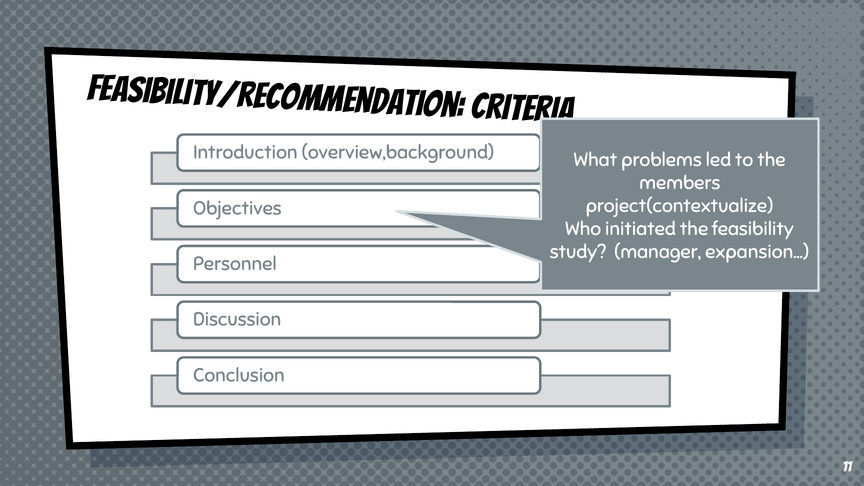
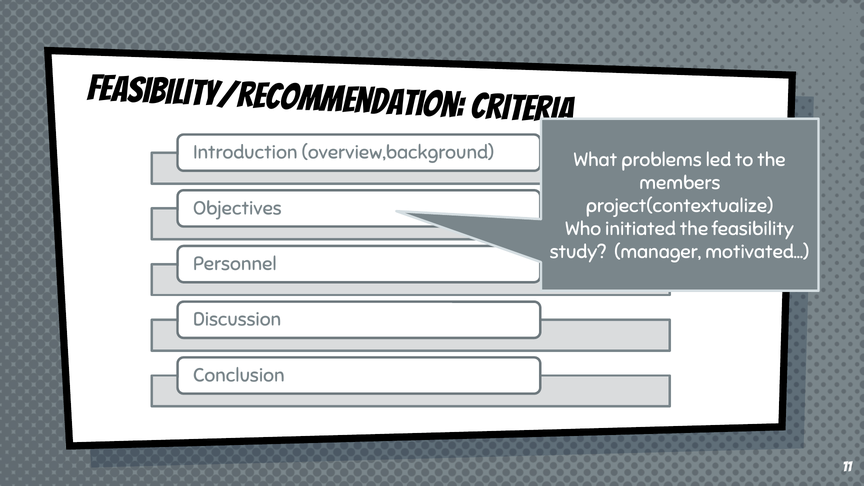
expansion…: expansion… -> motivated… (757, 252)
